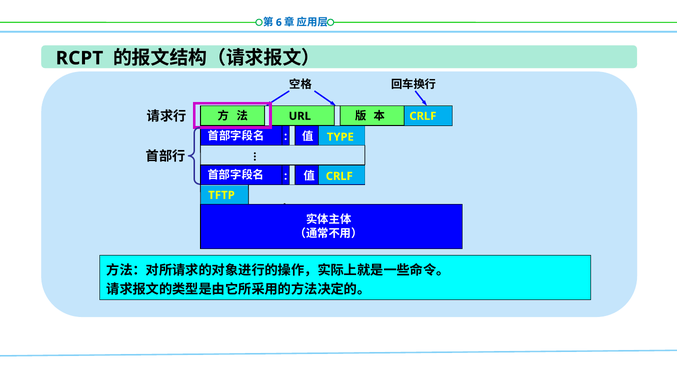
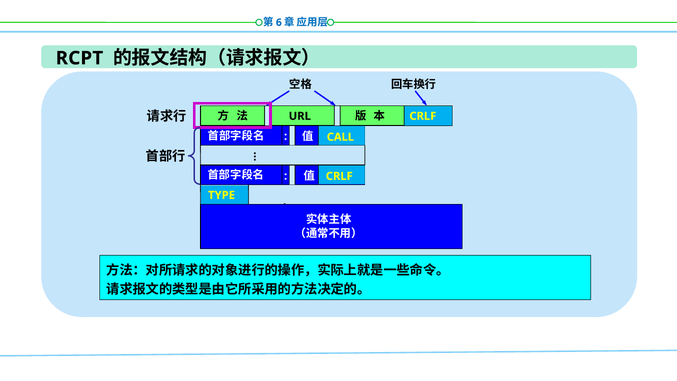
TYPE: TYPE -> CALL (340, 137)
TFTP: TFTP -> TYPE (222, 195)
